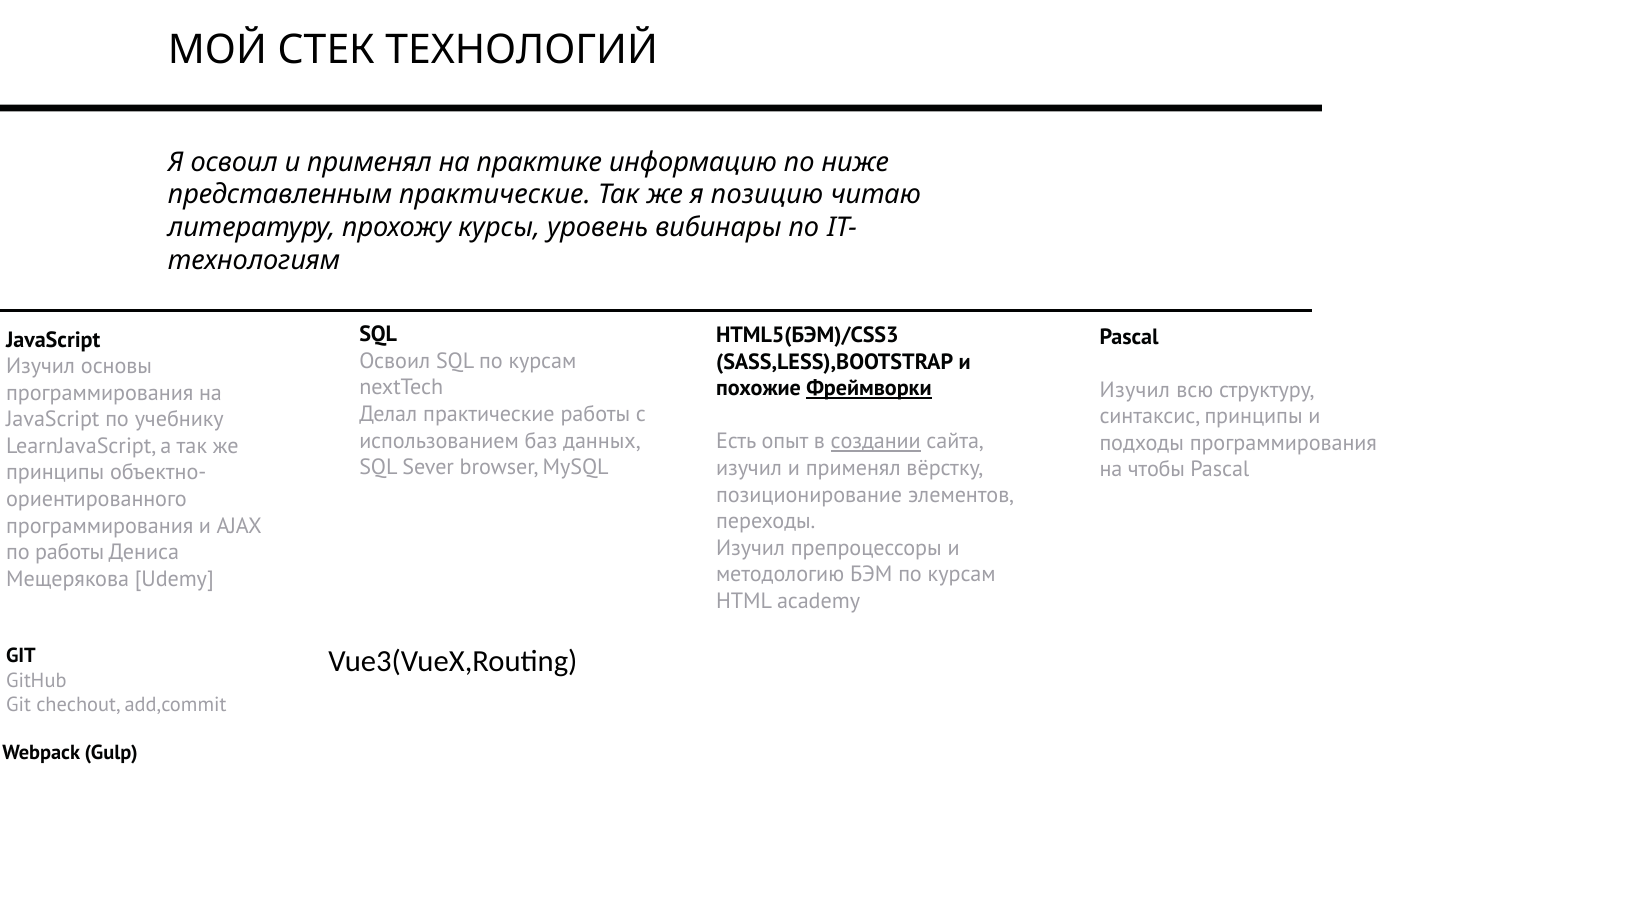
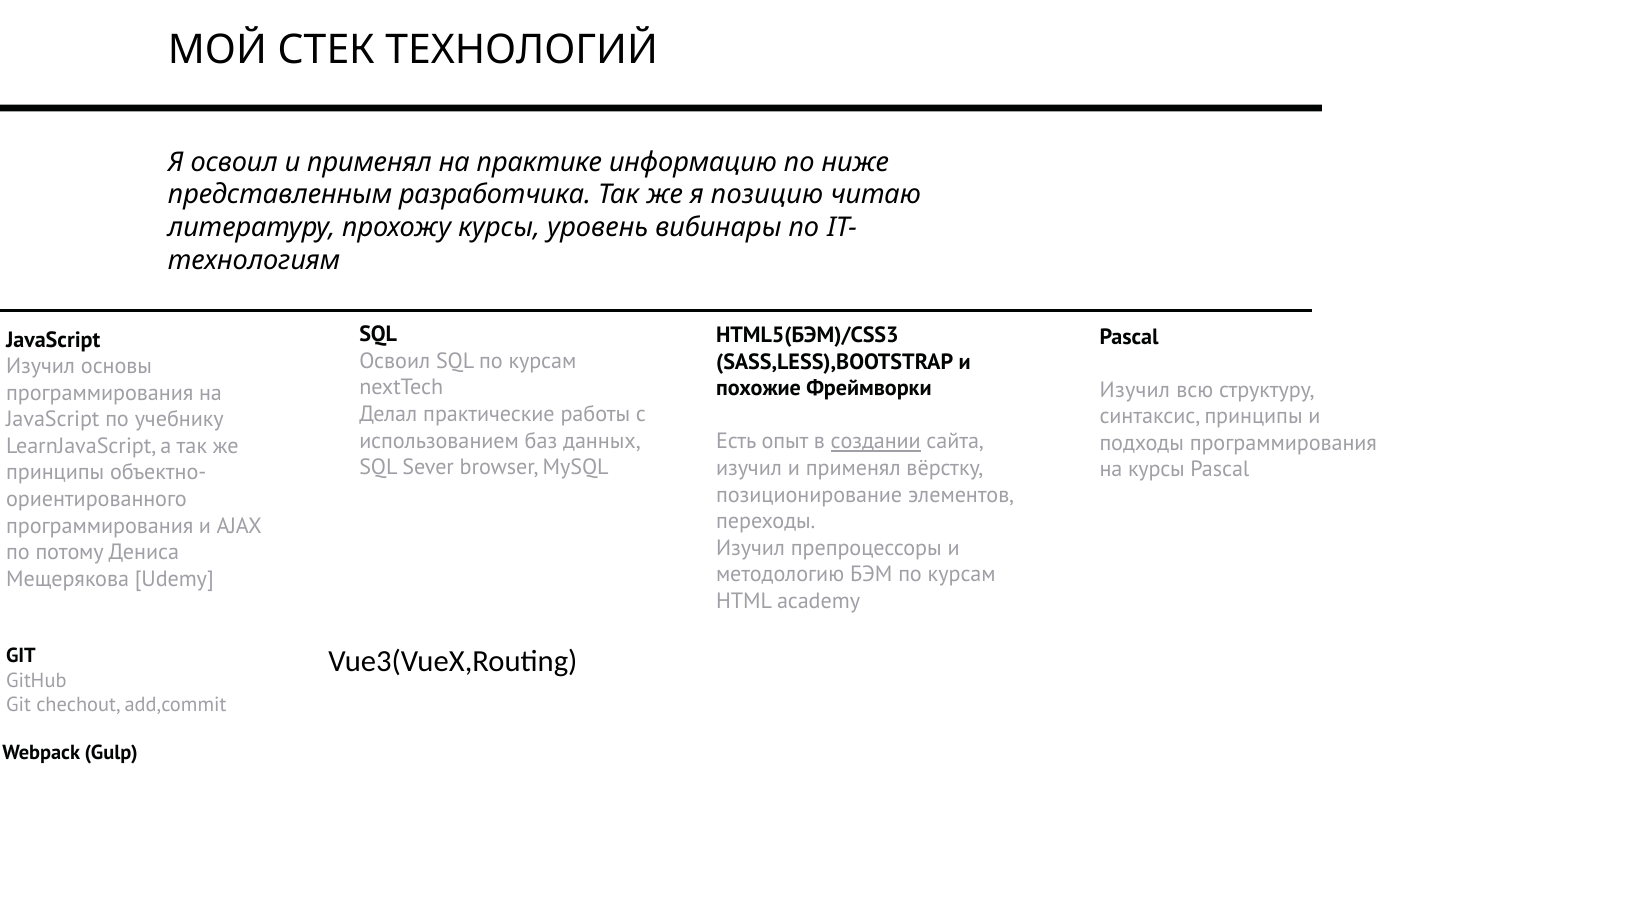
представленным практические: практические -> разработчика (495, 195)
Фреймворки underline: present -> none (869, 389)
на чтобы: чтобы -> курсы (1156, 470)
по работы: работы -> потому (70, 552)
